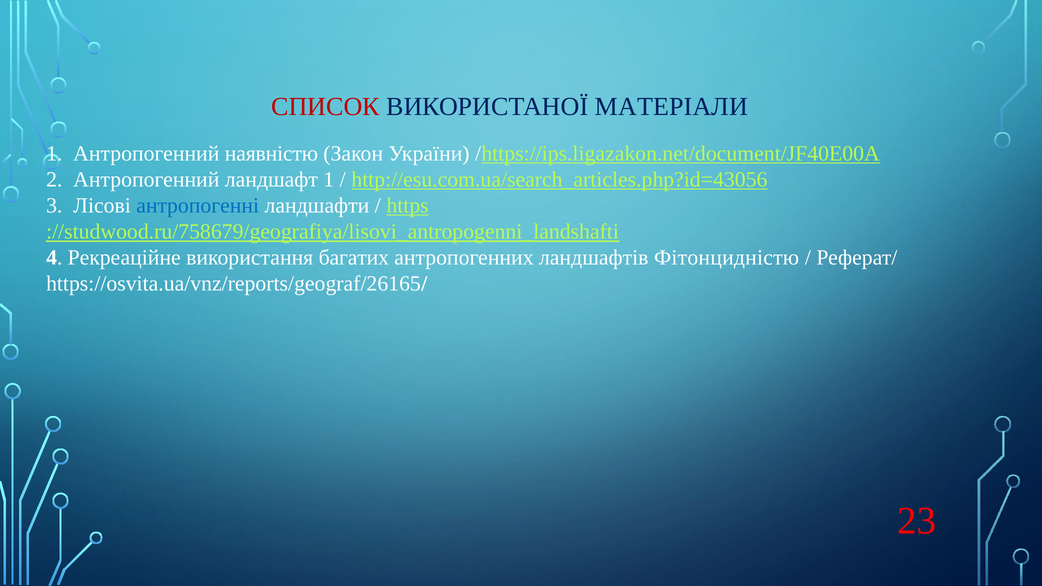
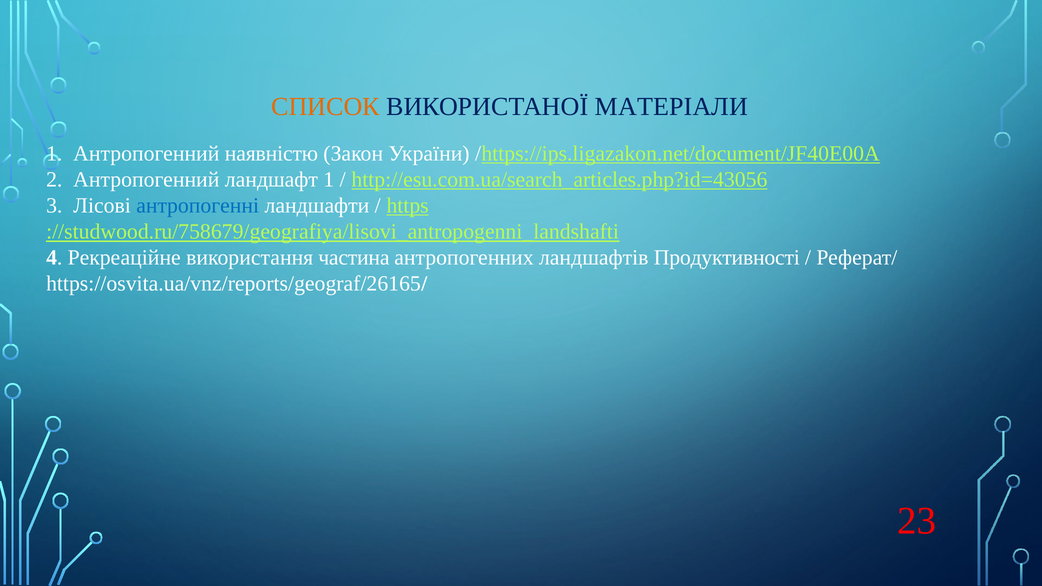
СПИСОК colour: red -> orange (326, 107)
багатих: багатих -> частина (354, 258)
Фітонцидністю: Фітонцидністю -> Продуктивності (727, 258)
